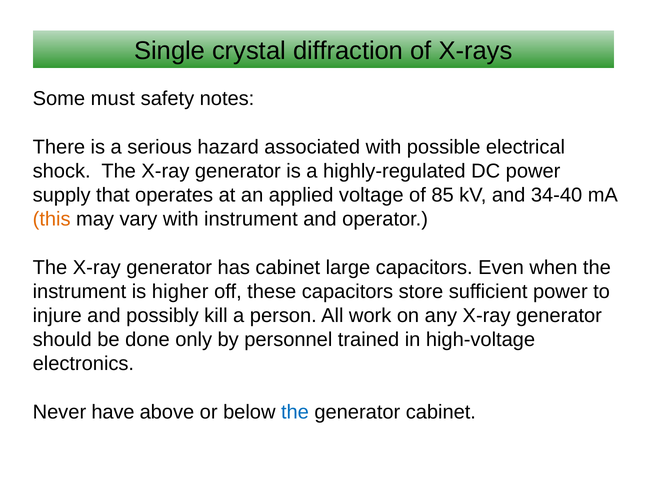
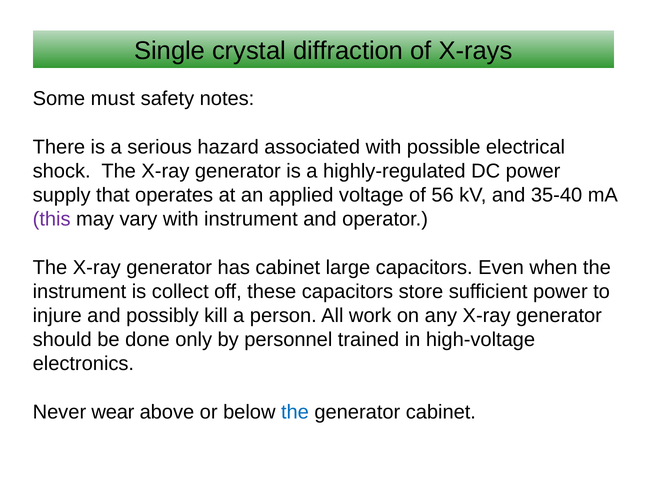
85: 85 -> 56 (443, 195)
34-40: 34-40 -> 35-40 (557, 195)
this colour: orange -> purple (52, 220)
higher: higher -> collect (180, 292)
have: have -> wear (113, 412)
